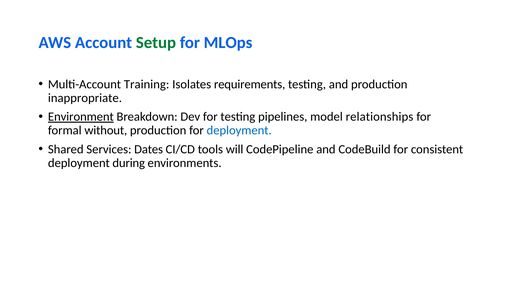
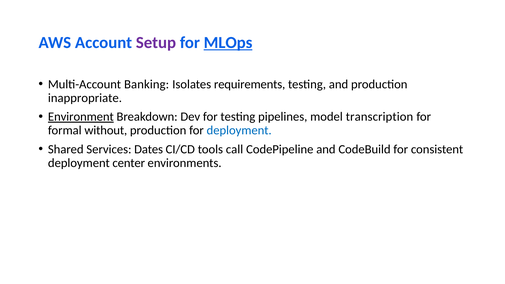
Setup colour: green -> purple (156, 42)
MLOps underline: none -> present (228, 42)
Training: Training -> Banking (147, 84)
relationships: relationships -> transcription (380, 117)
will: will -> call (235, 149)
during: during -> center (129, 163)
